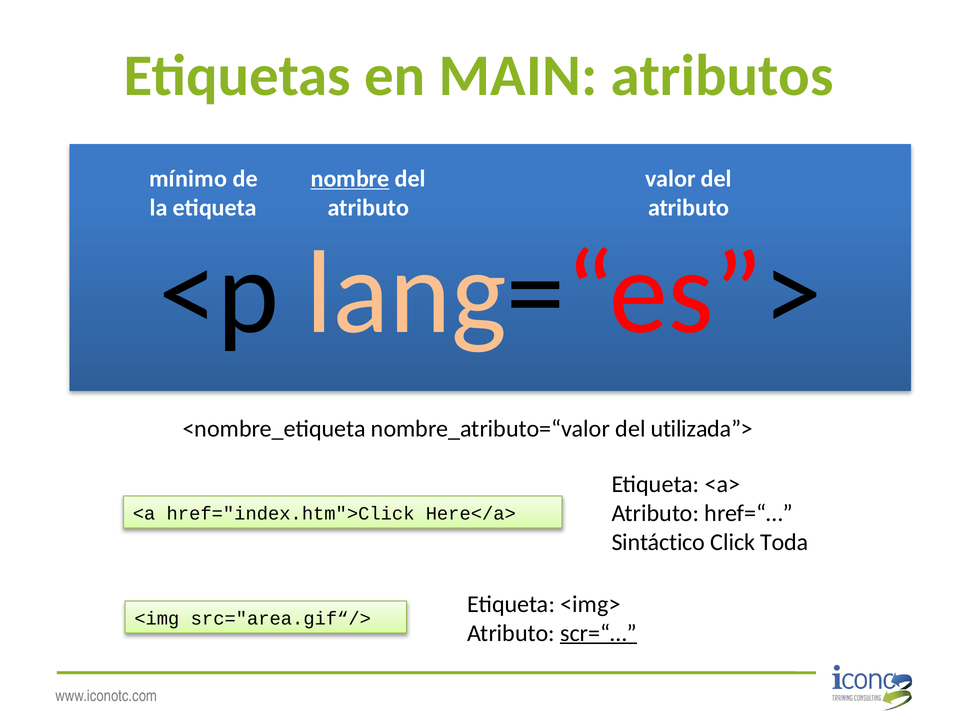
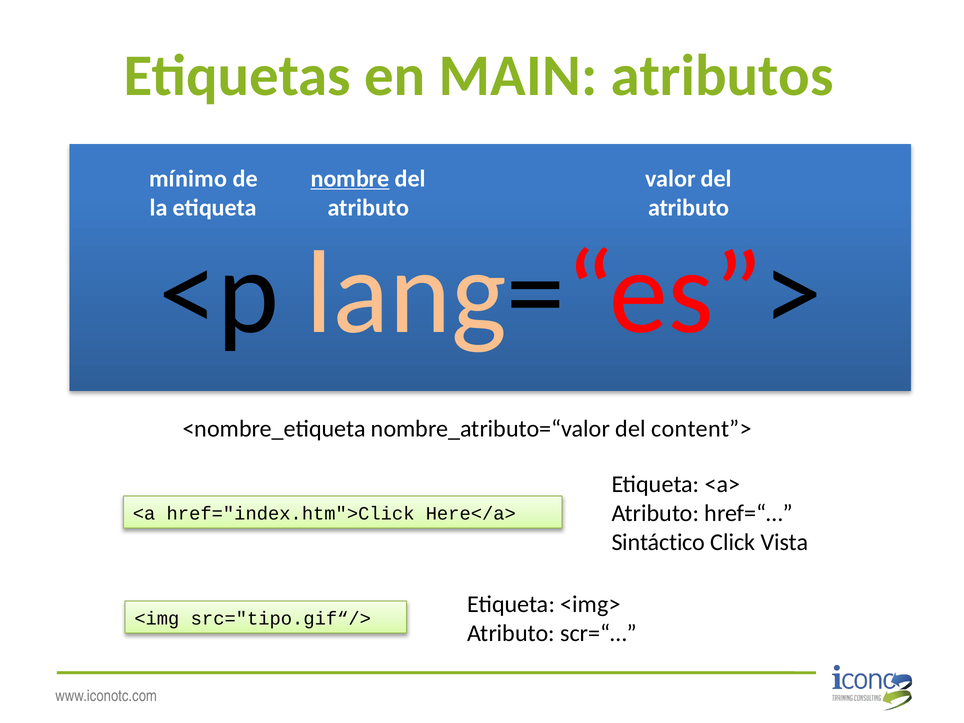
utilizada”>: utilizada”> -> content”> (702, 429)
Toda: Toda -> Vista (784, 542)
src="area.gif“/>: src="area.gif“/> -> src="tipo.gif“/> (281, 618)
scr=“… underline: present -> none (599, 633)
